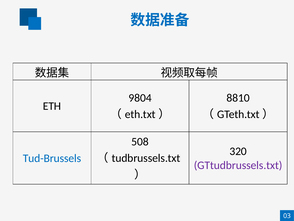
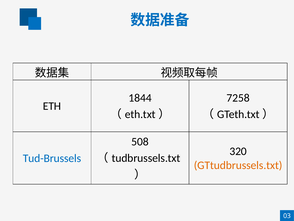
9804: 9804 -> 1844 (140, 98)
8810: 8810 -> 7258 (238, 98)
GTtudbrussels.txt colour: purple -> orange (238, 165)
